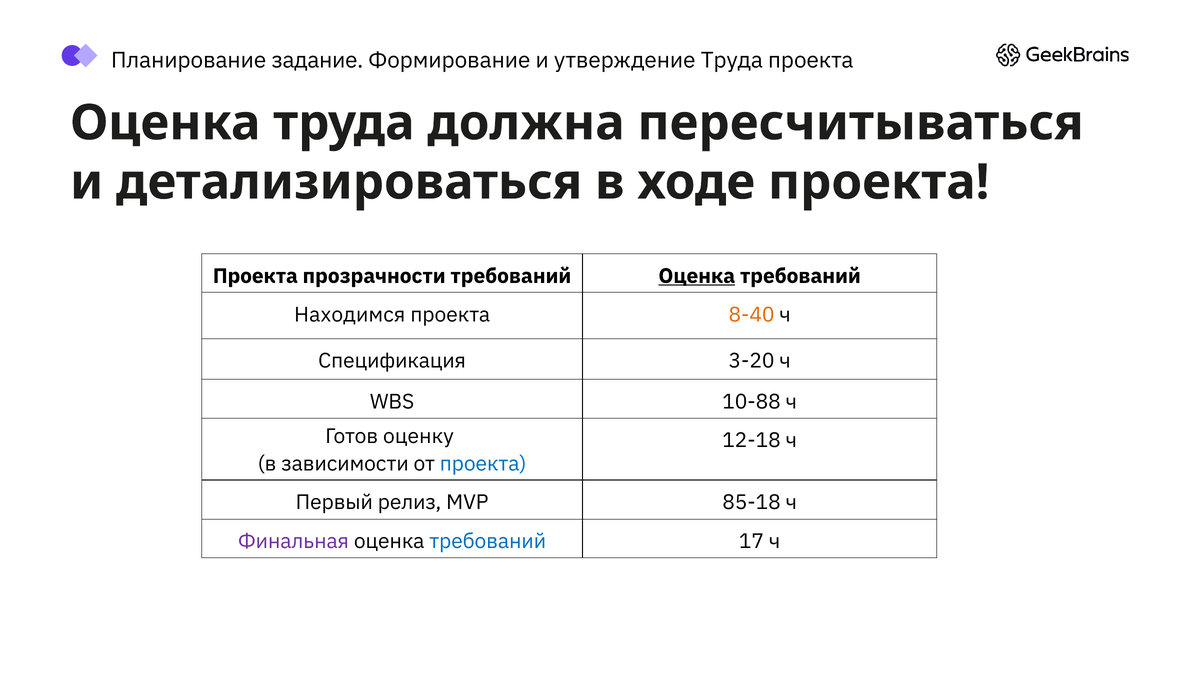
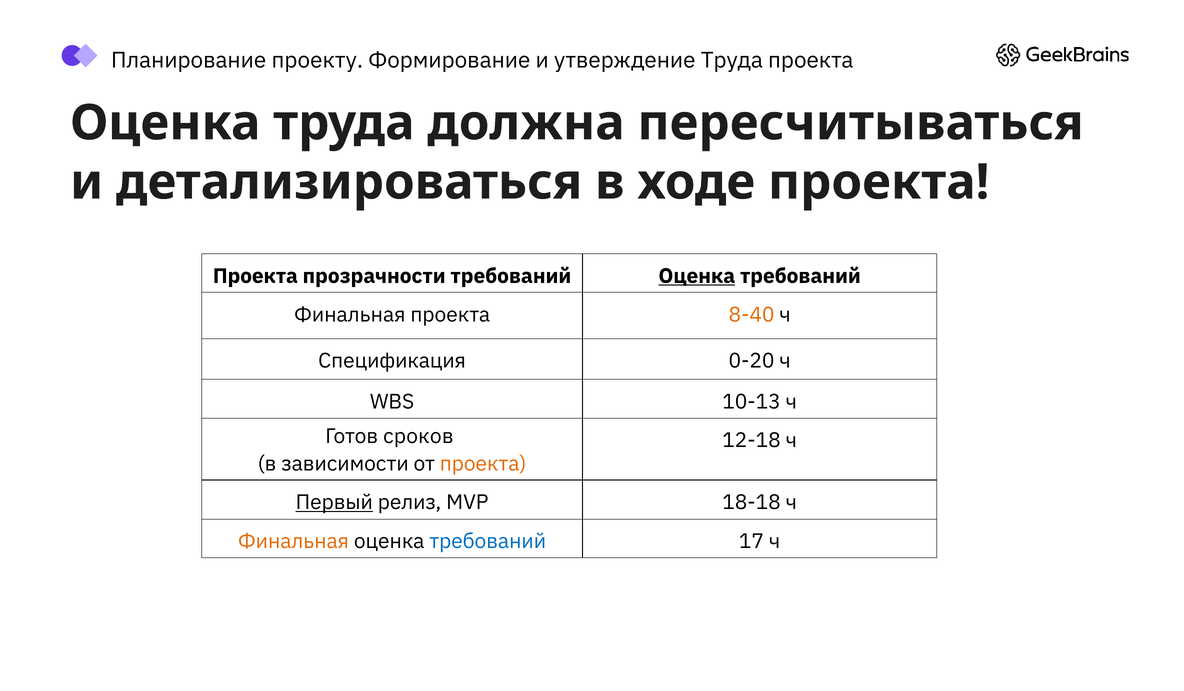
задание: задание -> проекту (317, 60)
Находимся: Находимся -> Финальная (350, 315)
3-20: 3-20 -> 0-20 (752, 361)
10-88: 10-88 -> 10-13 (752, 402)
оценку: оценку -> сроков (418, 436)
проекта colour: blue -> orange (483, 463)
Первый underline: none -> present (334, 502)
85-18: 85-18 -> 18-18 (752, 502)
Финальная colour: purple -> orange (294, 541)
